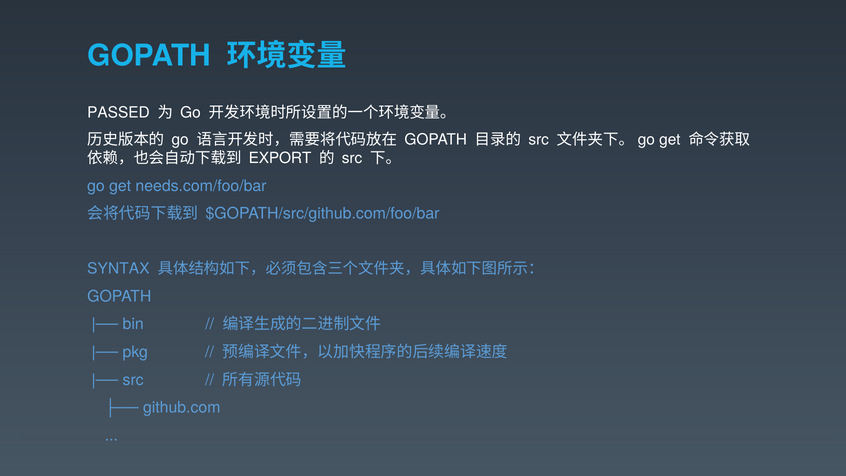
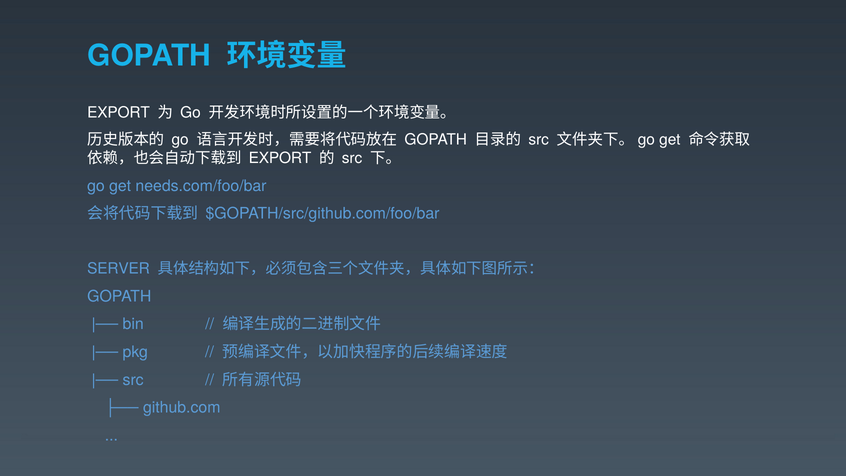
PASSED: PASSED -> EXPORT (119, 112)
SYNTAX: SYNTAX -> SERVER (119, 269)
